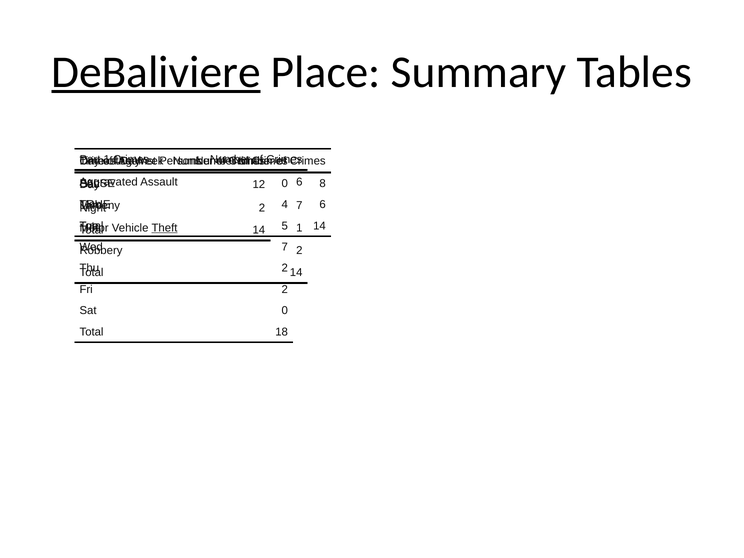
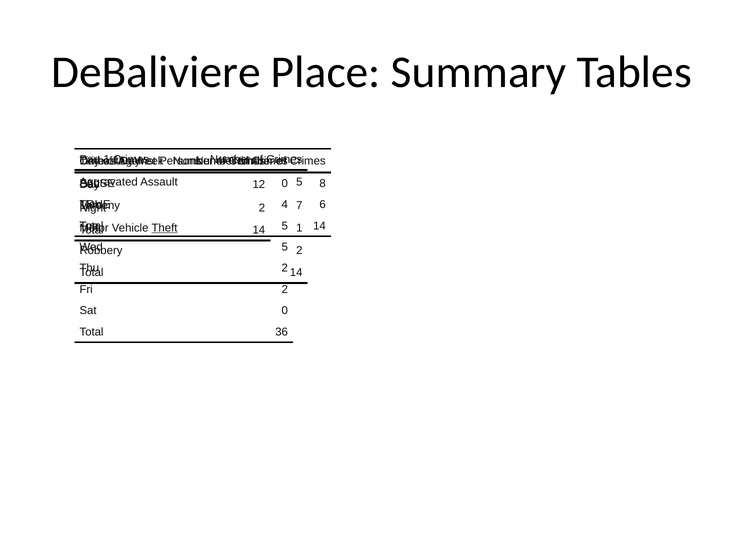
DeBaliviere underline: present -> none (156, 72)
Assault 6: 6 -> 5 (299, 182)
7: 7 -> 5 (285, 247)
18: 18 -> 36 (282, 332)
